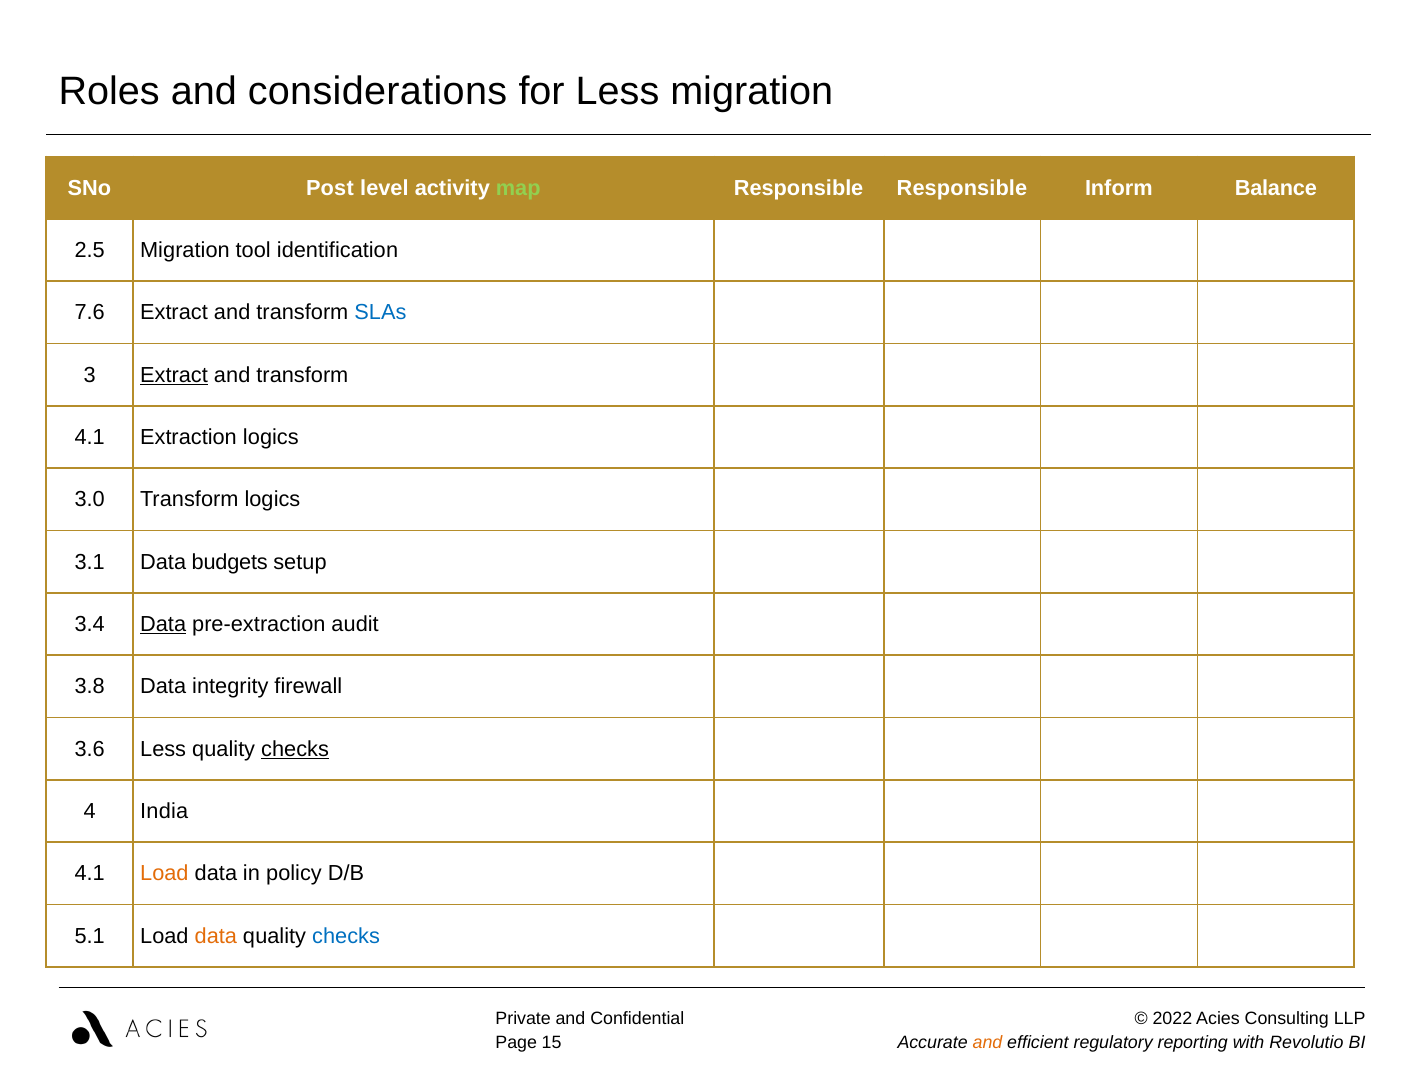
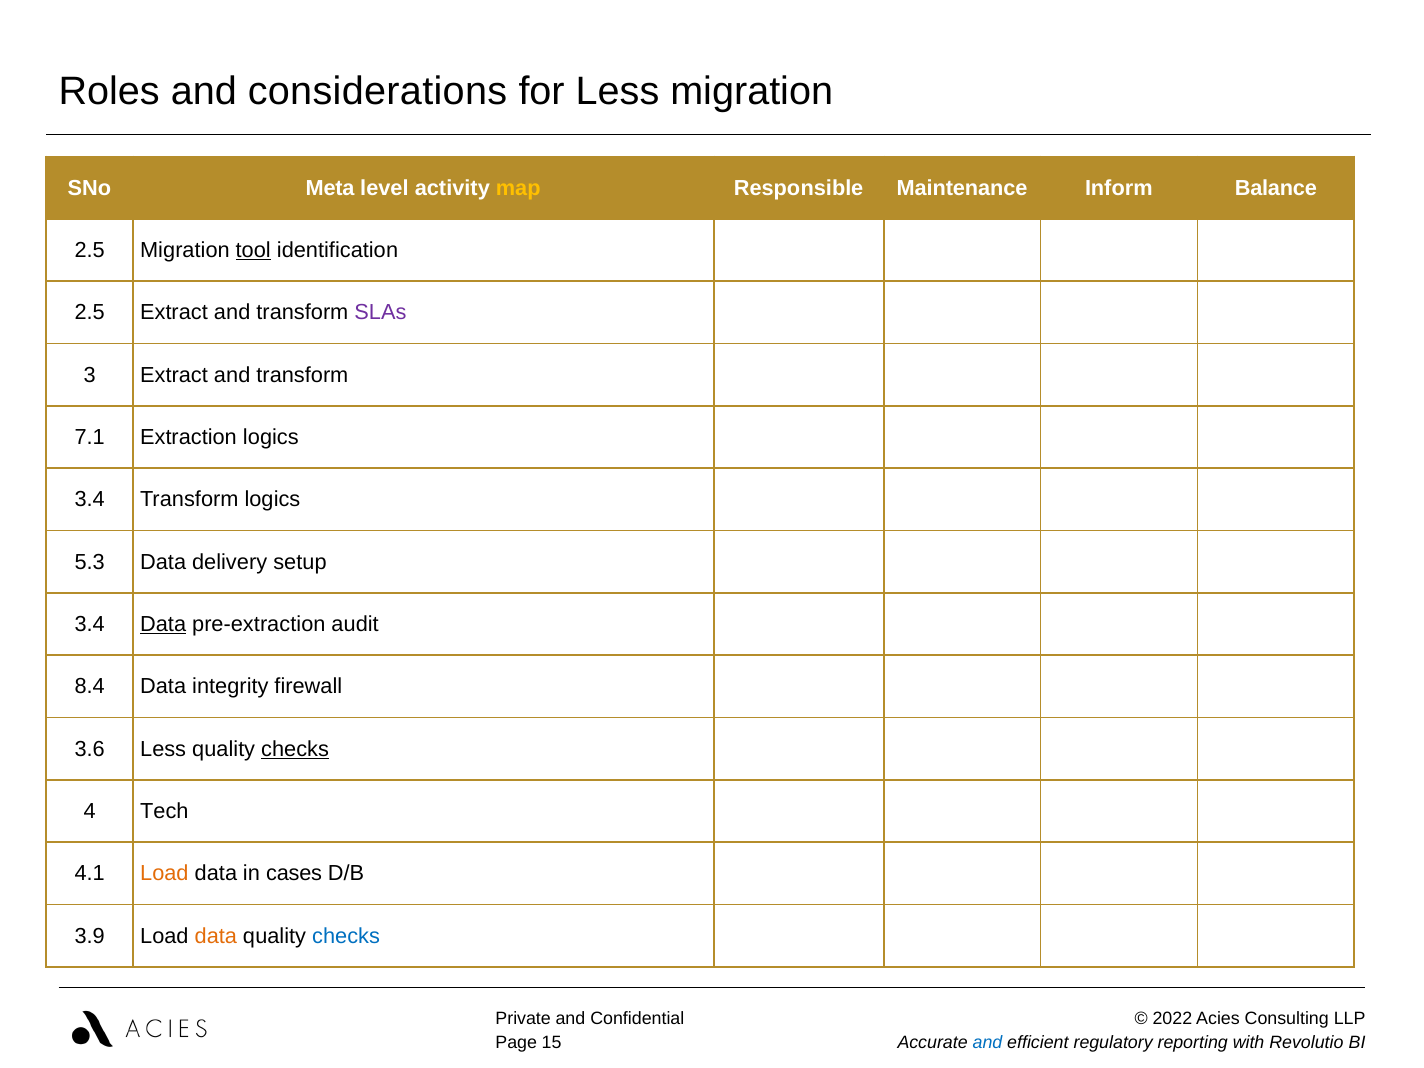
Post: Post -> Meta (330, 188)
map colour: light green -> yellow (518, 188)
Responsible Responsible: Responsible -> Maintenance (962, 188)
tool underline: none -> present (253, 250)
7.6: 7.6 -> 2.5 (90, 313)
SLAs colour: blue -> purple (380, 313)
Extract underline: present -> none (174, 375)
4.1: 4.1 -> 7.1 (90, 437)
3.0: 3.0 -> 3.4 (90, 500)
3.1: 3.1 -> 5.3 (90, 562)
budgets: budgets -> delivery (230, 562)
3.8: 3.8 -> 8.4 (90, 687)
India: India -> Tech (164, 811)
policy: policy -> cases (294, 874)
5.1: 5.1 -> 3.9 (90, 936)
and colour: orange -> blue (987, 1042)
